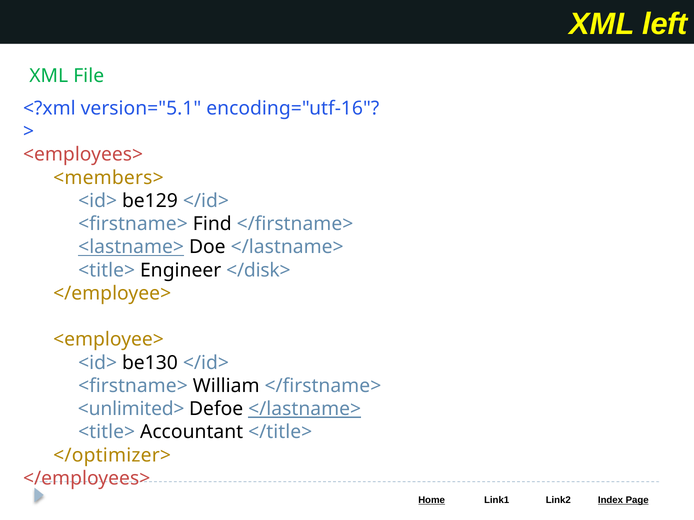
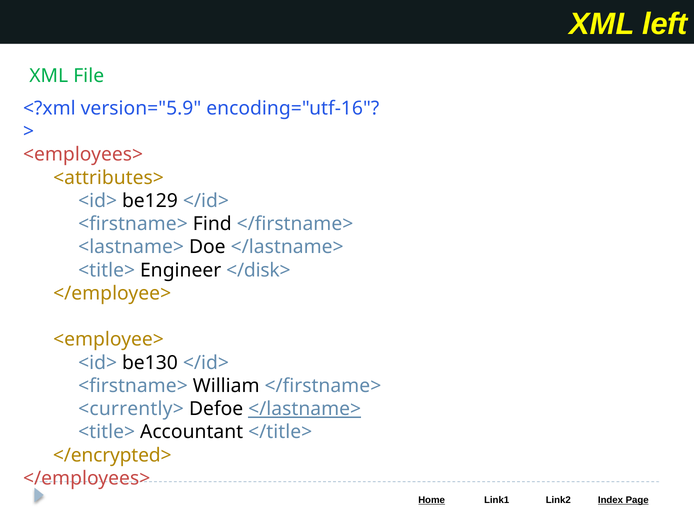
version="5.1: version="5.1 -> version="5.9 (141, 108)
<members>: <members> -> <attributes> (109, 178)
<lastname> underline: present -> none (131, 247)
<unlimited>: <unlimited> -> <currently> (131, 409)
</optimizer>: </optimizer> -> </encrypted> (112, 456)
